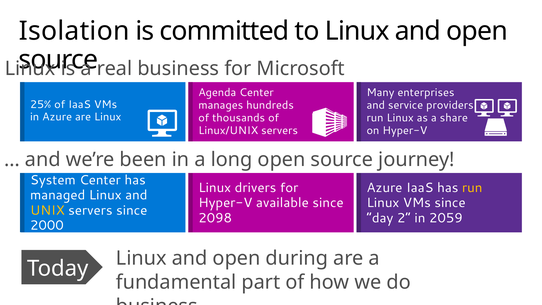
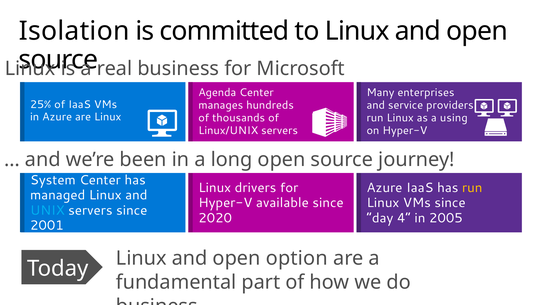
share: share -> using (454, 118)
UNIX colour: yellow -> light blue (47, 210)
2098: 2098 -> 2020 (215, 218)
2: 2 -> 4 (404, 218)
2059: 2059 -> 2005 (446, 218)
2000: 2000 -> 2001 (47, 225)
during: during -> option (297, 258)
